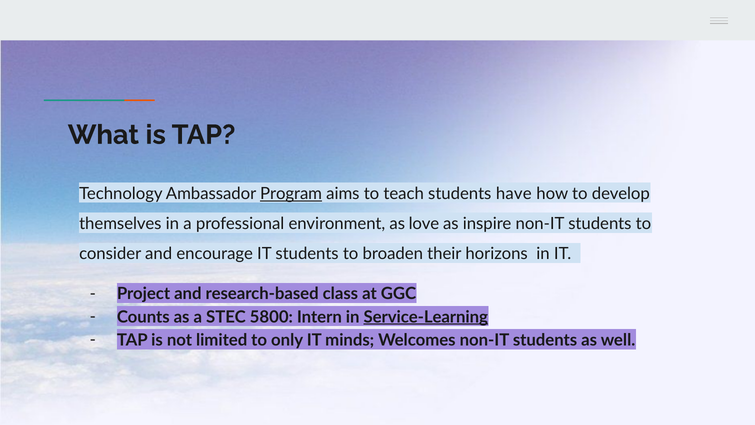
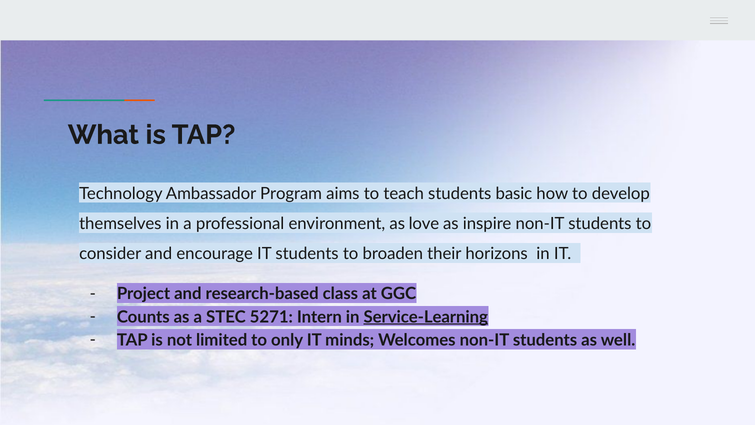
Program underline: present -> none (291, 193)
have: have -> basic (514, 193)
5800: 5800 -> 5271 (271, 317)
